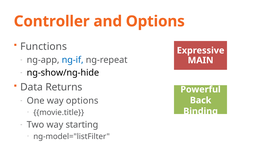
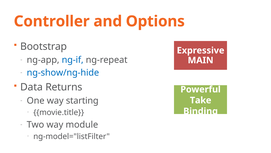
Functions: Functions -> Bootstrap (44, 46)
ng-show/ng-hide colour: black -> blue (63, 72)
way options: options -> starting (82, 100)
Back: Back -> Take (201, 100)
starting: starting -> module (82, 124)
